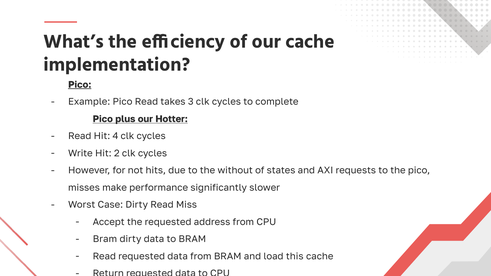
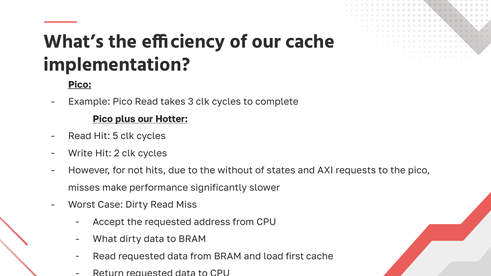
4: 4 -> 5 (115, 136)
Bram: Bram -> What (105, 239)
this: this -> first (295, 256)
